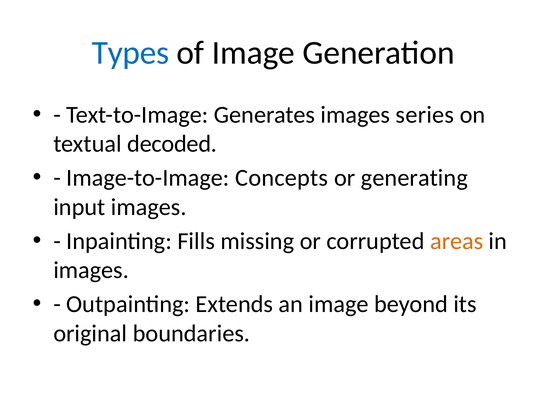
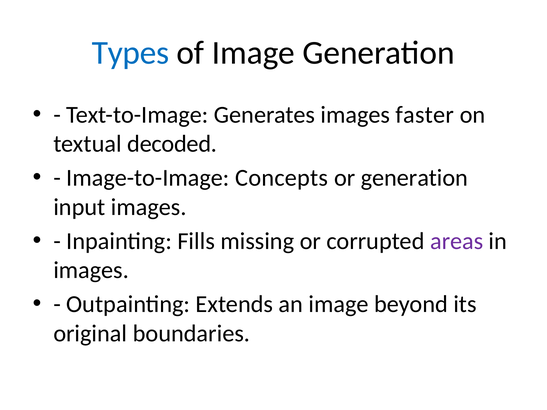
series: series -> faster (425, 115)
or generating: generating -> generation (414, 178)
areas colour: orange -> purple (457, 241)
